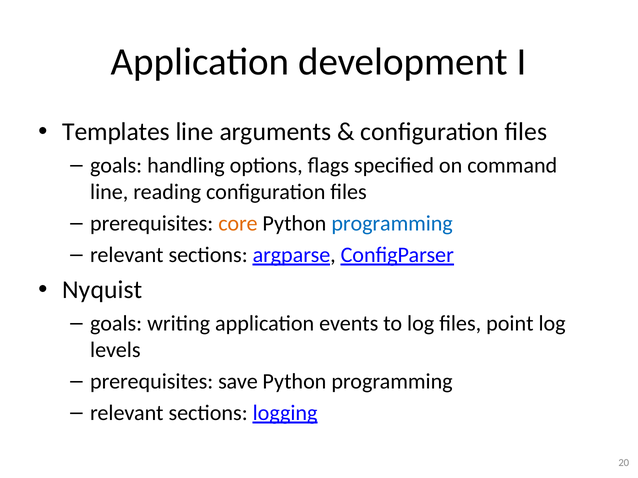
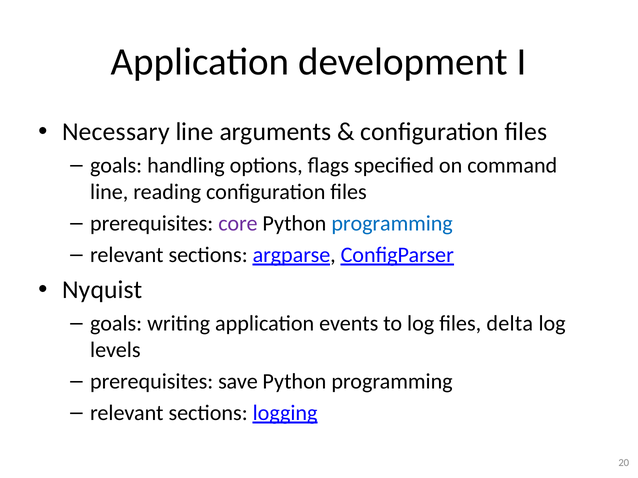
Templates: Templates -> Necessary (116, 132)
core colour: orange -> purple (238, 224)
point: point -> delta (510, 324)
